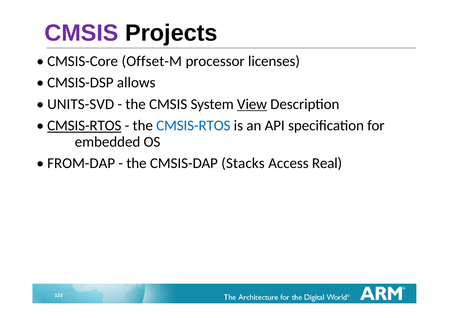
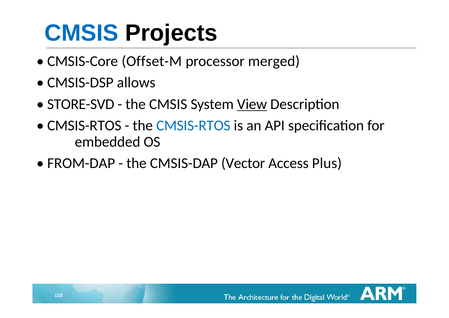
CMSIS colour: purple -> blue (82, 33)
licenses: licenses -> merged (274, 61)
UNITS-SVD: UNITS-SVD -> STORE-SVD (81, 104)
CMSIS-RTOS underline: present -> none (84, 125)
Stacks: Stacks -> Vector (243, 163)
Real: Real -> Plus (327, 163)
